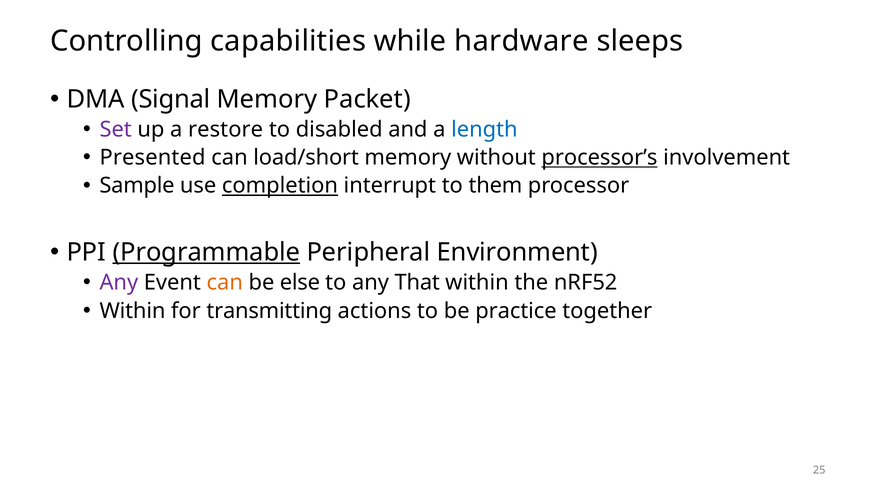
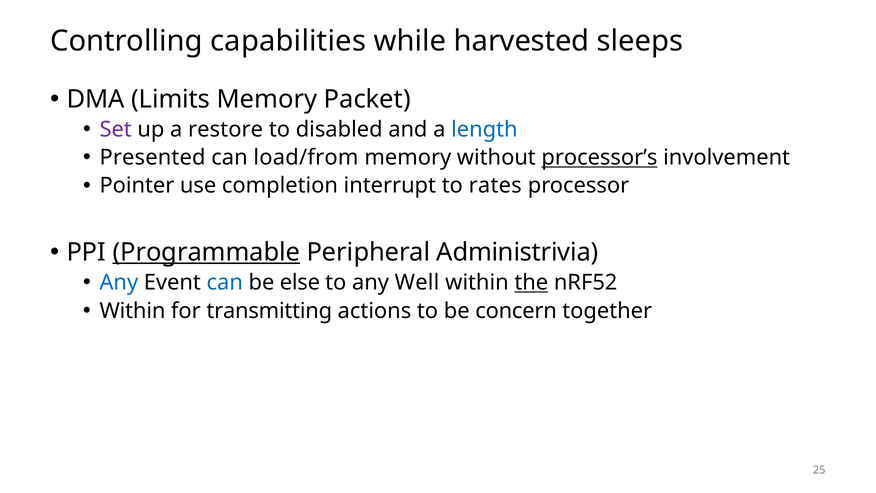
hardware: hardware -> harvested (522, 41)
Signal: Signal -> Limits (171, 99)
load/short: load/short -> load/from (306, 157)
Sample: Sample -> Pointer (137, 186)
completion underline: present -> none (280, 186)
them: them -> rates (495, 186)
Environment: Environment -> Administrivia (517, 252)
Any colour: purple -> blue (119, 282)
can colour: orange -> blue (225, 282)
That: That -> Well (417, 282)
the underline: none -> present (531, 282)
practice: practice -> concern (516, 311)
